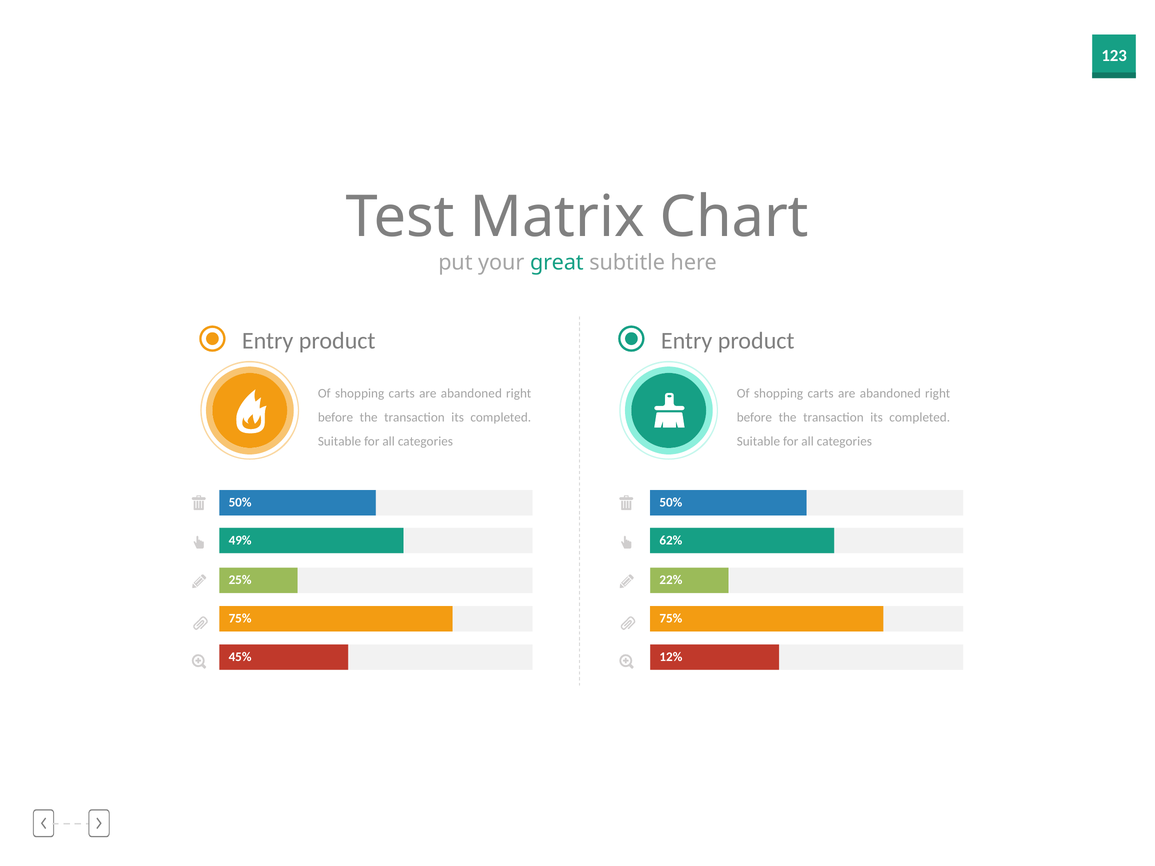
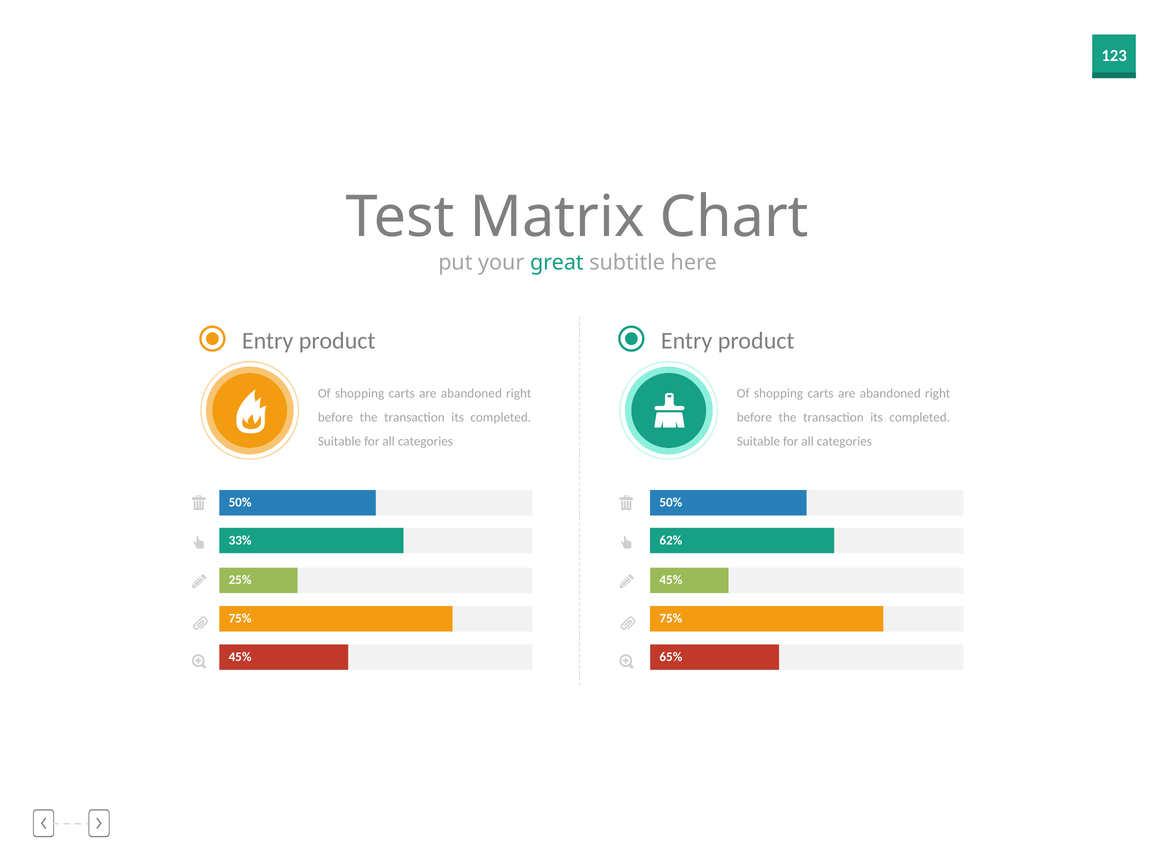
49%: 49% -> 33% (240, 540)
22%: 22% -> 45% (671, 580)
12%: 12% -> 65% (671, 657)
